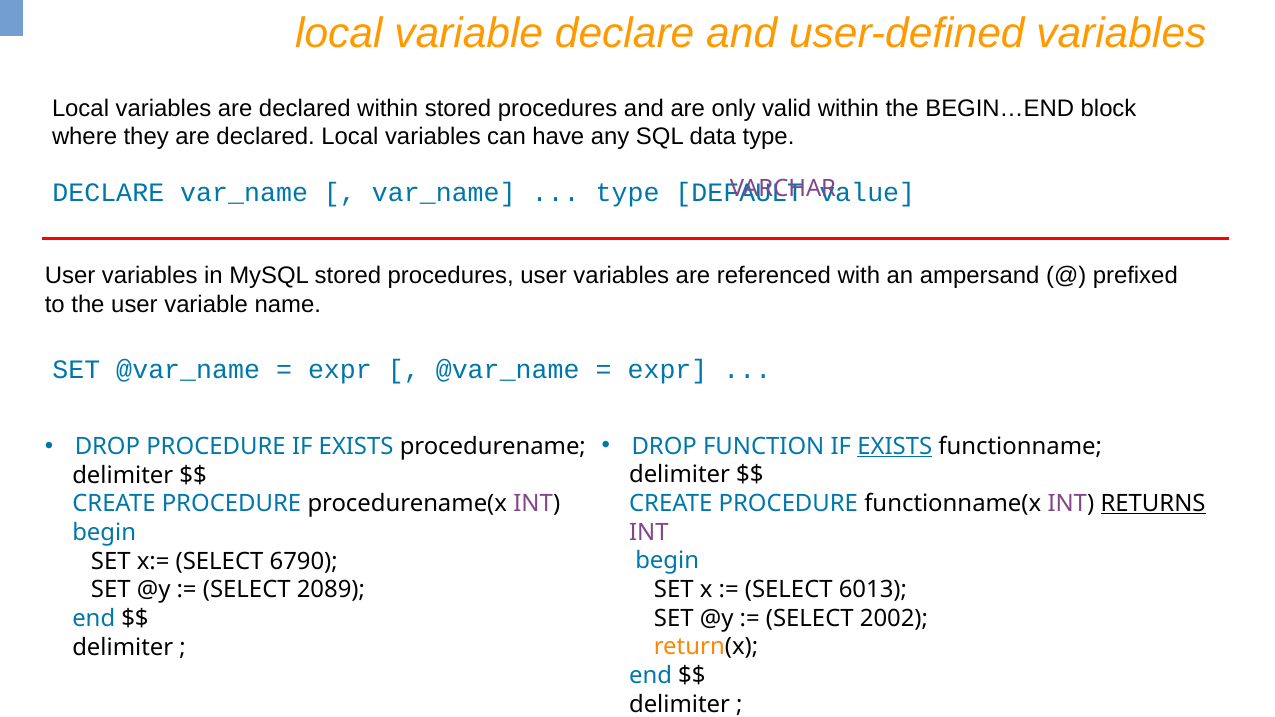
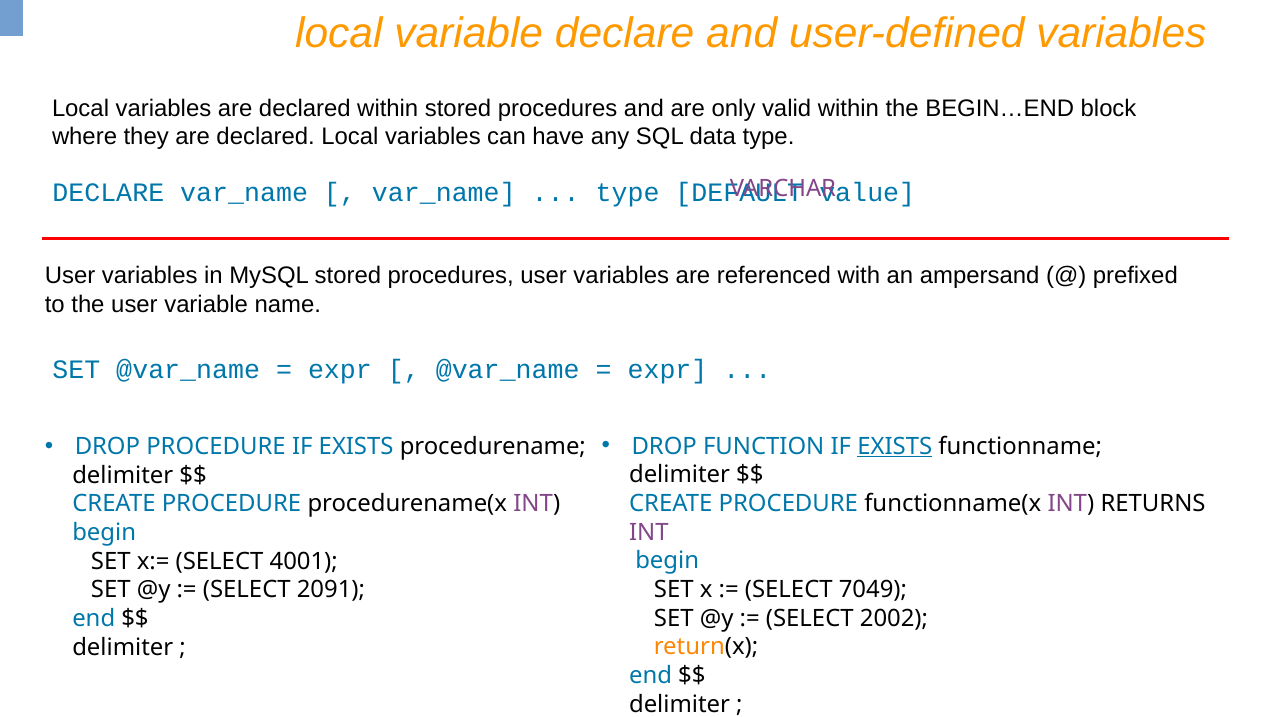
RETURNS underline: present -> none (1153, 504)
6790: 6790 -> 4001 (304, 561)
6013: 6013 -> 7049 (873, 590)
2089: 2089 -> 2091 (331, 590)
